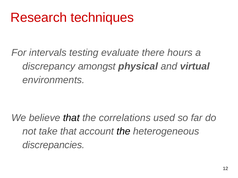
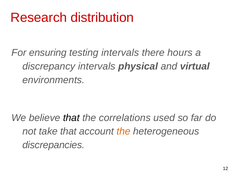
techniques: techniques -> distribution (102, 18)
intervals: intervals -> ensuring (48, 53)
testing evaluate: evaluate -> intervals (120, 53)
discrepancy amongst: amongst -> intervals (97, 66)
the colour: black -> orange (123, 132)
